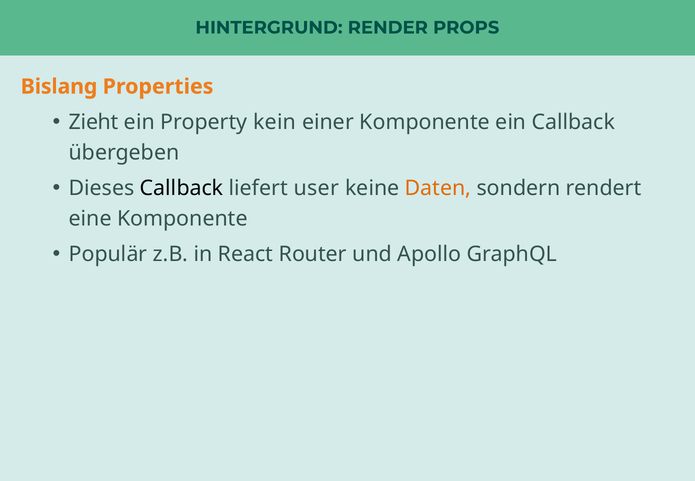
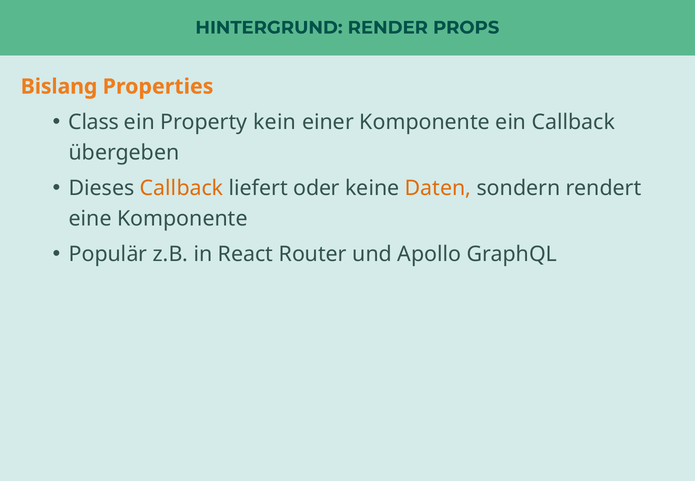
Zieht: Zieht -> Class (94, 122)
Callback colour: black -> orange (182, 188)
user: user -> oder (317, 188)
